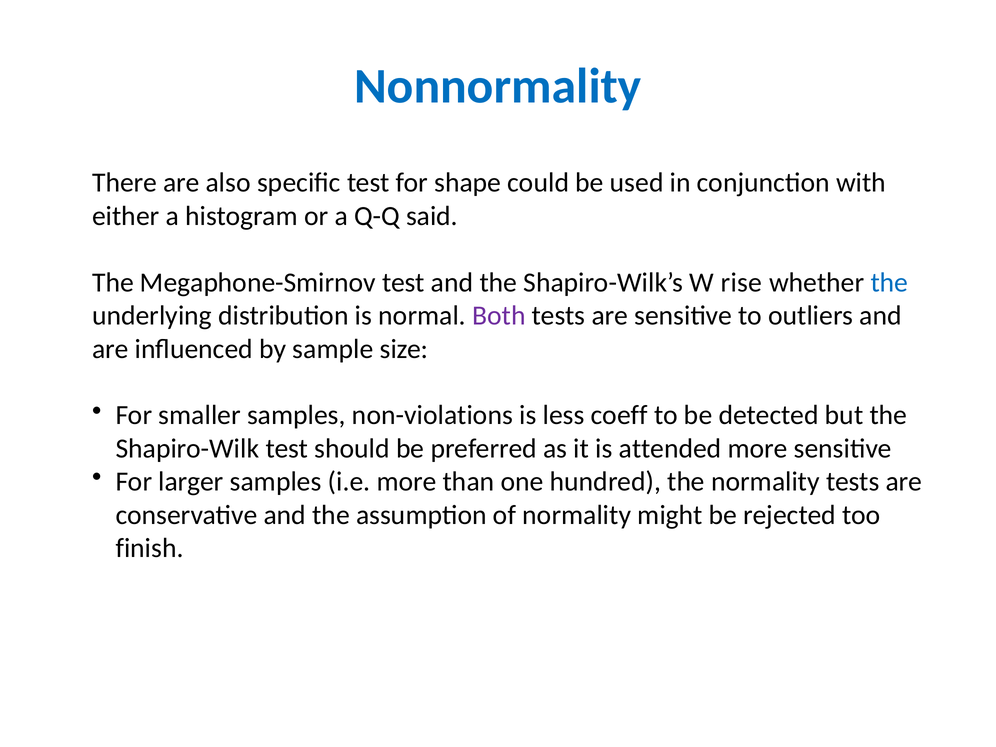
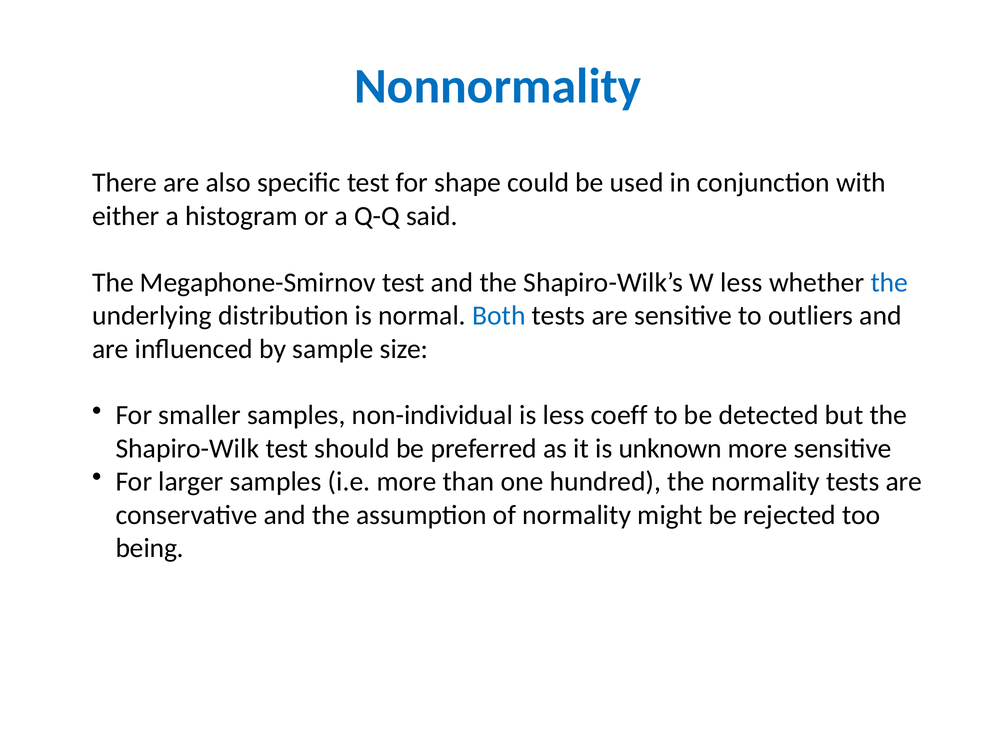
W rise: rise -> less (741, 282)
Both colour: purple -> blue (499, 316)
non-violations: non-violations -> non-individual (432, 415)
attended: attended -> unknown (670, 449)
finish: finish -> being (150, 548)
